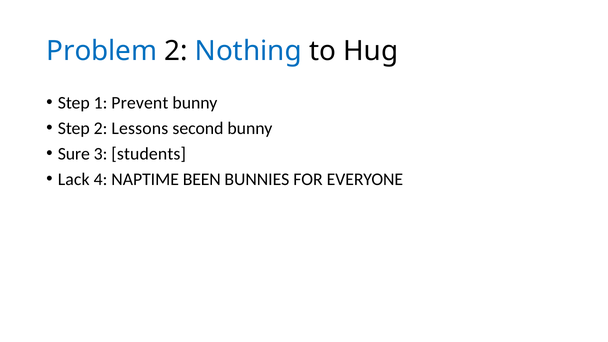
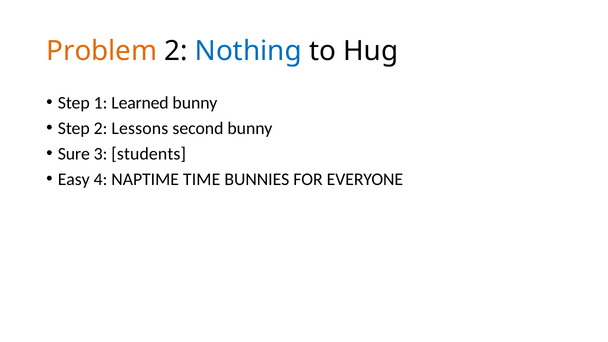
Problem colour: blue -> orange (102, 51)
Prevent: Prevent -> Learned (140, 103)
Lack: Lack -> Easy (74, 179)
BEEN: BEEN -> TIME (202, 179)
